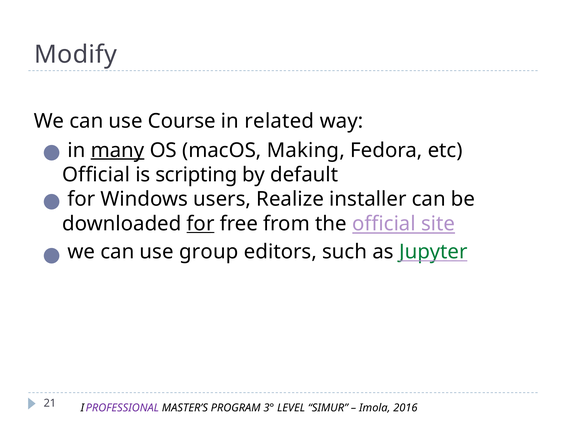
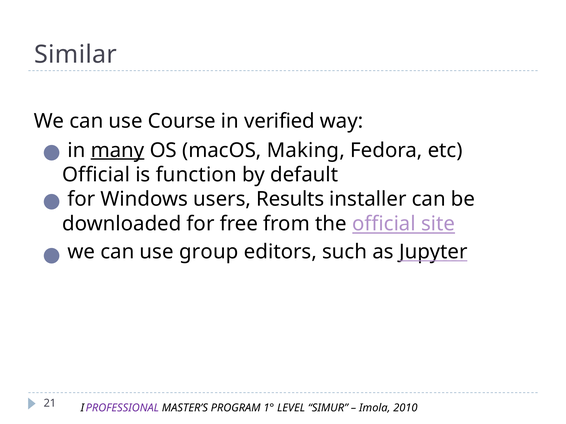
Modify: Modify -> Similar (76, 55)
related: related -> verified (280, 121)
scripting: scripting -> function (196, 175)
Realize: Realize -> Results (290, 199)
for underline: present -> none (201, 224)
Jupyter colour: green -> black (433, 252)
3°: 3° -> 1° (269, 408)
2016: 2016 -> 2010 (405, 408)
